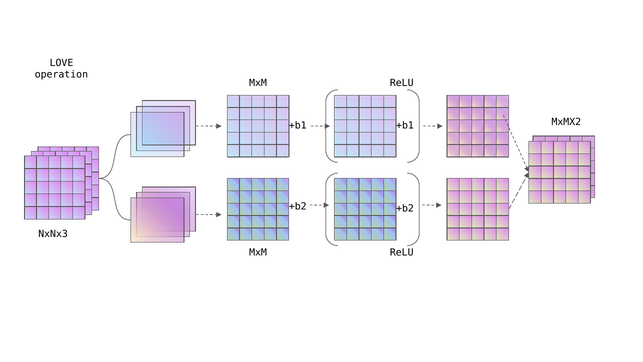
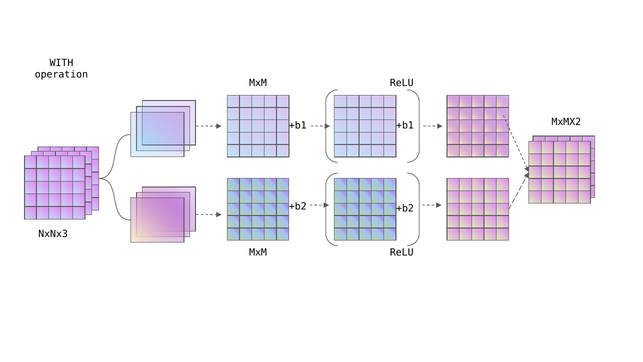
LOVE: LOVE -> WITH (61, 63)
